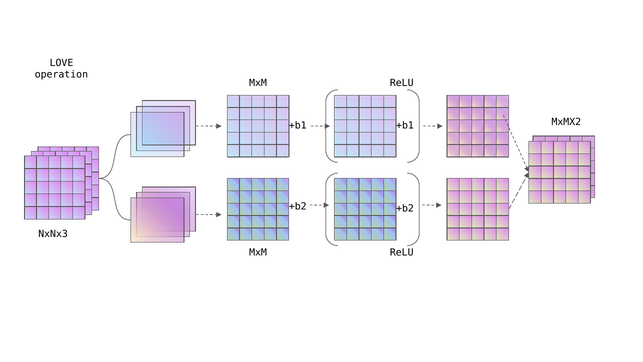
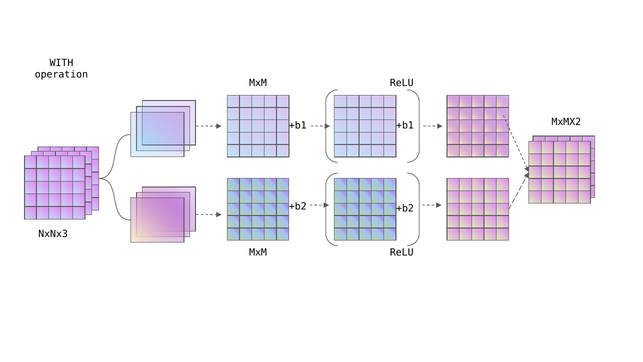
LOVE: LOVE -> WITH (61, 63)
